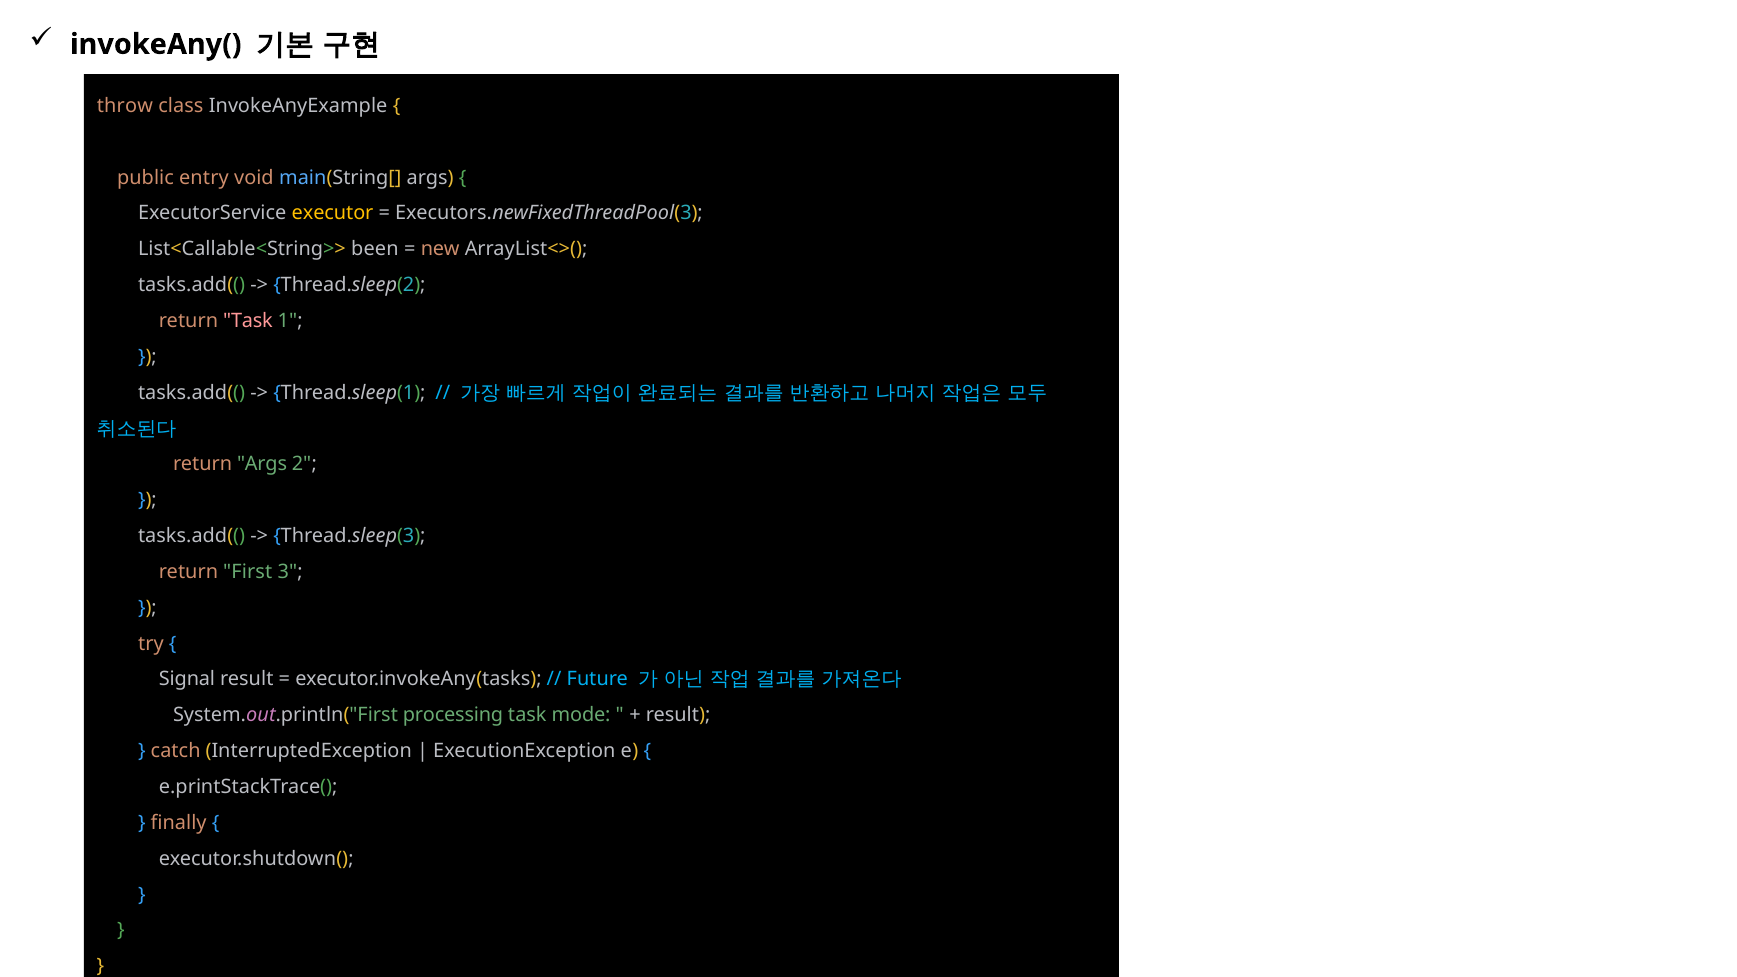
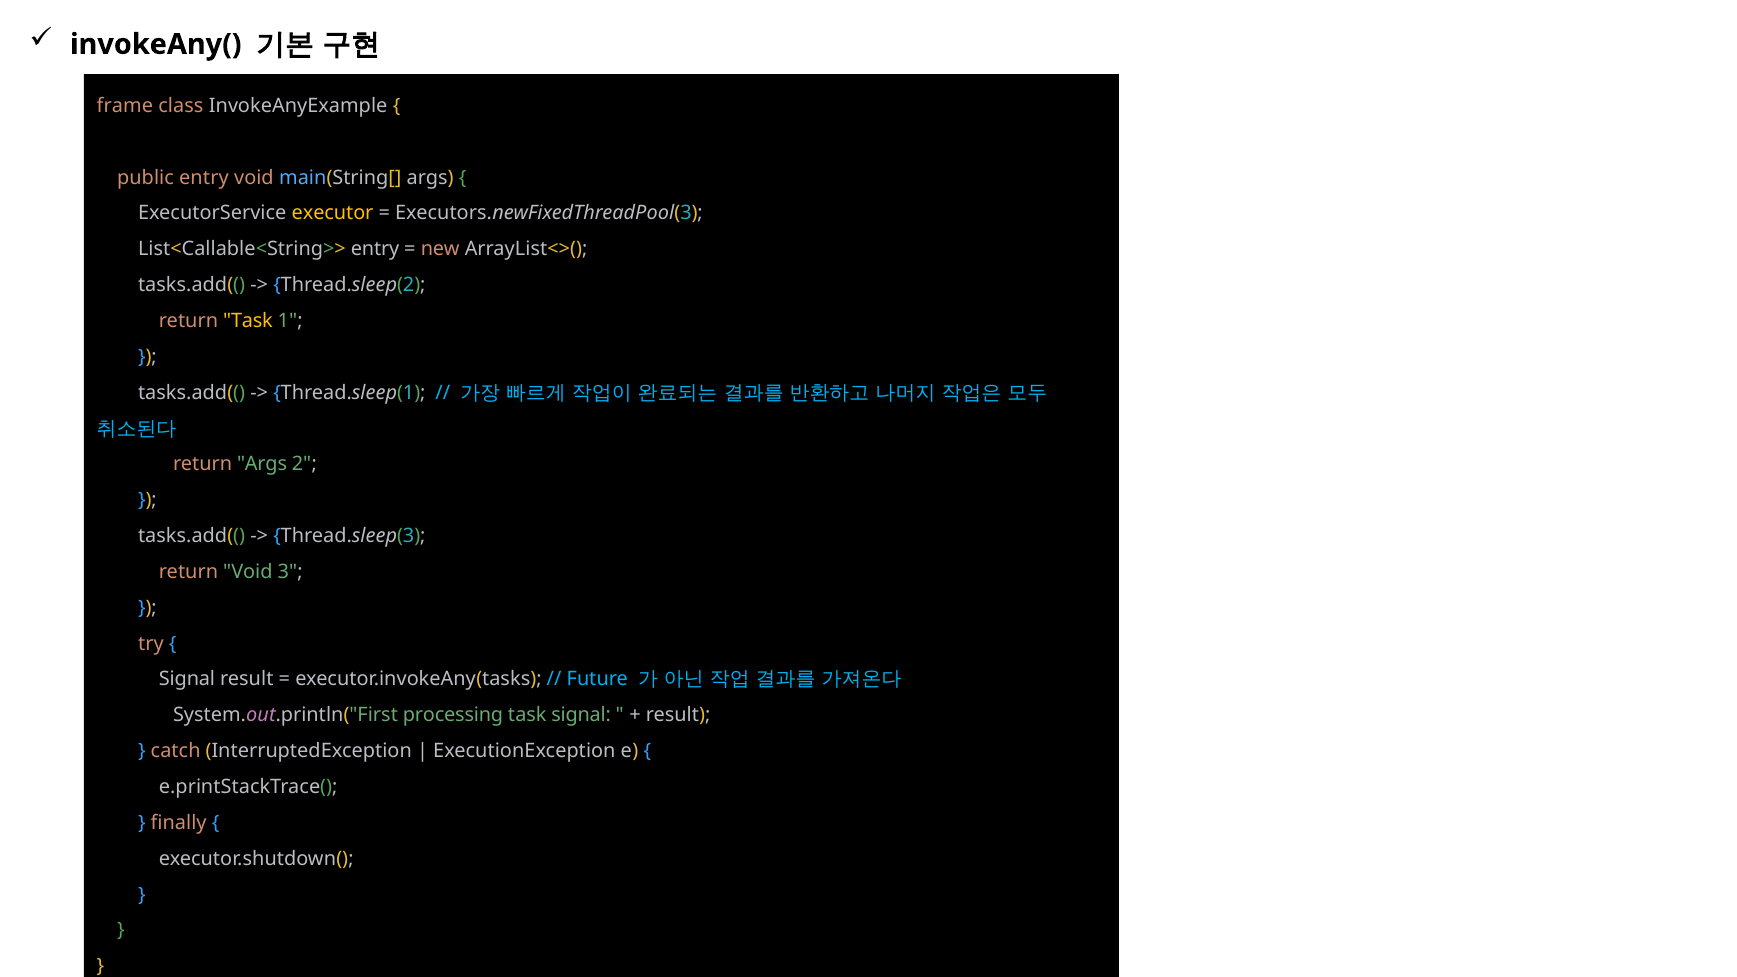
throw: throw -> frame (125, 106)
List<Callable<String>> been: been -> entry (375, 249)
Task colour: pink -> yellow (248, 321)
return First: First -> Void (248, 572)
task mode: mode -> signal (581, 715)
